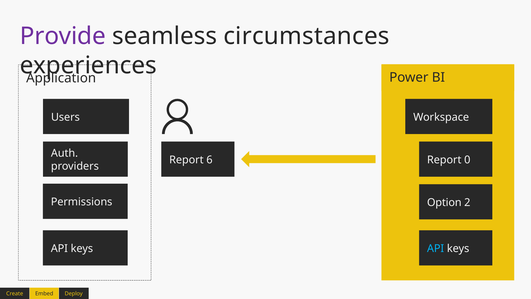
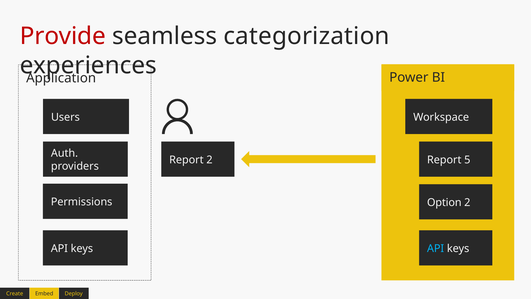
Provide colour: purple -> red (63, 36)
circumstances: circumstances -> categorization (307, 36)
Report 6: 6 -> 2 (209, 160)
0: 0 -> 5 (467, 160)
